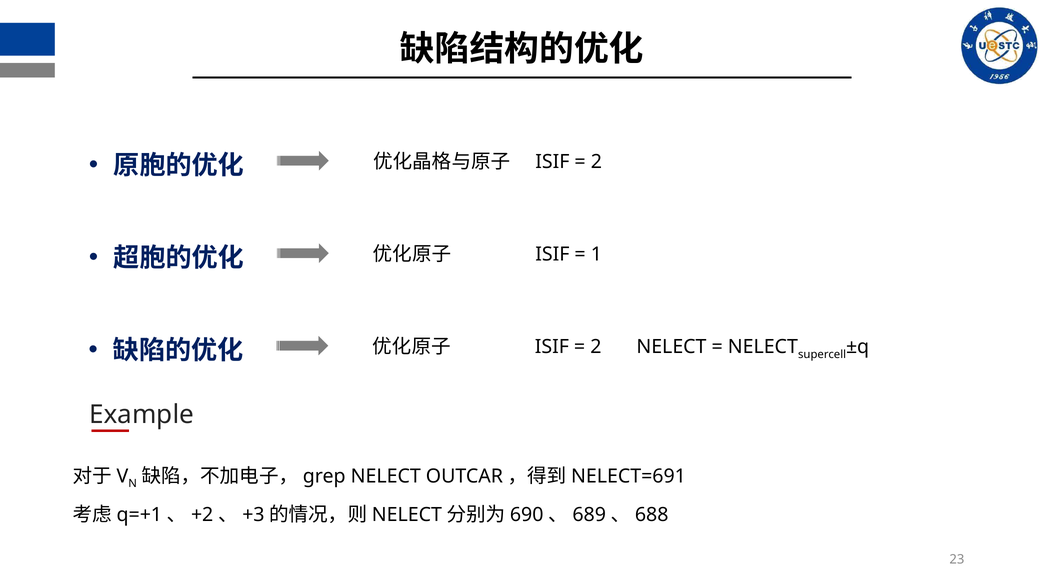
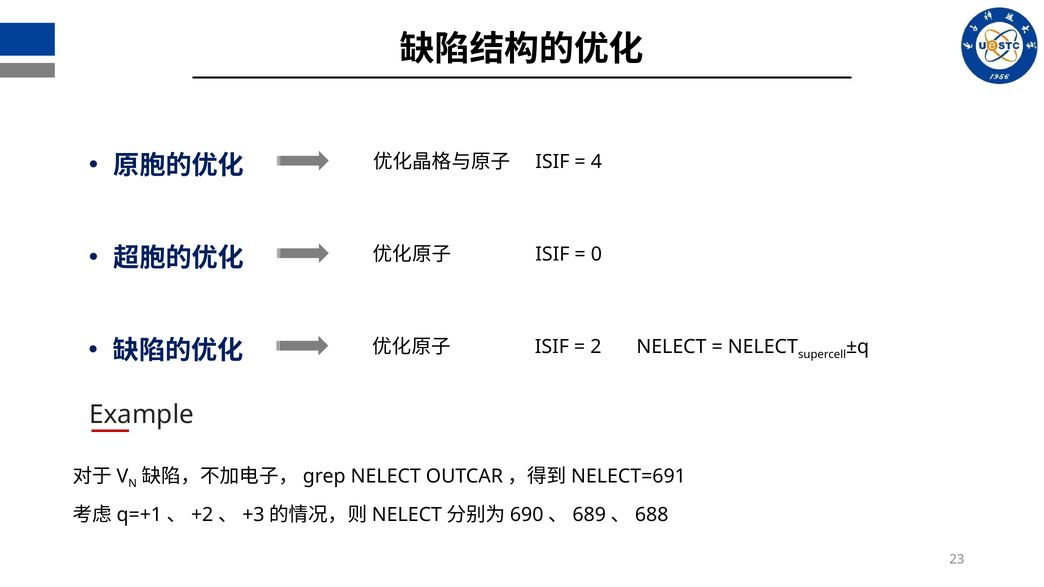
2: 2 -> 4 (596, 162)
1: 1 -> 0 (596, 254)
